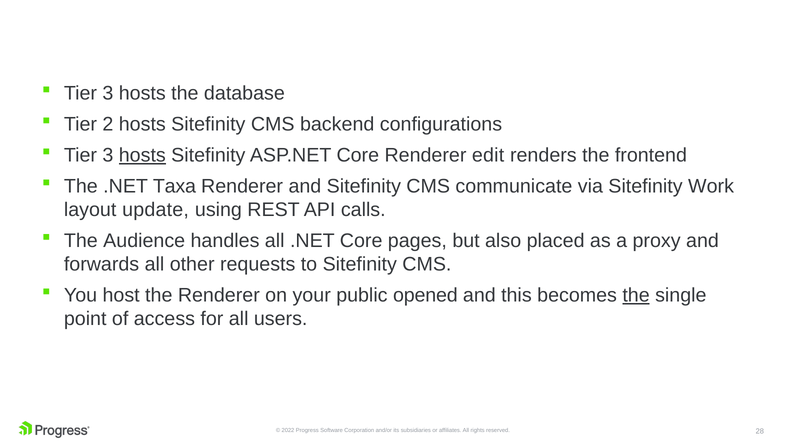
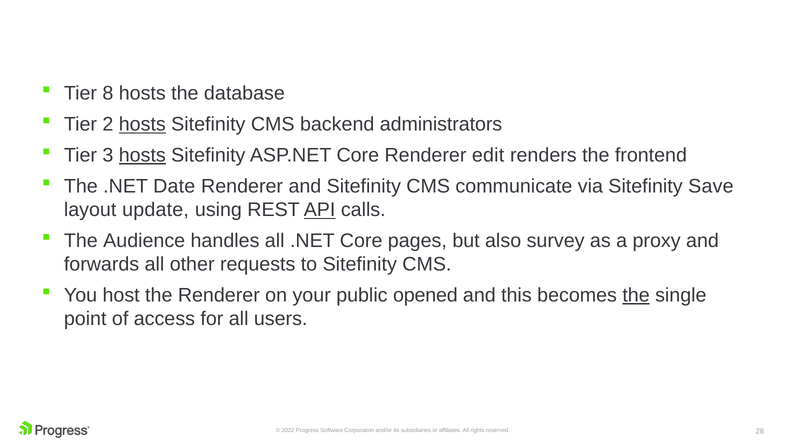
3: 3 -> 8 (108, 94)
hosts underline: none -> present (142, 124)
configurations: configurations -> administrators (441, 124)
Taxa: Taxa -> Date (174, 186)
Work: Work -> Save (711, 186)
API underline: none -> present (320, 210)
placed: placed -> survey (556, 241)
